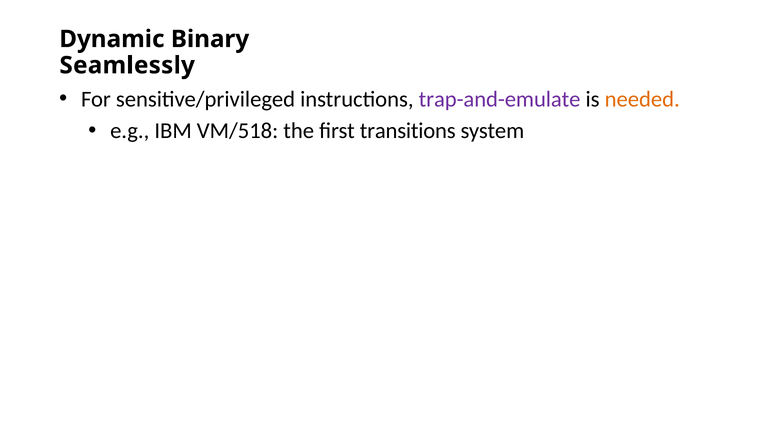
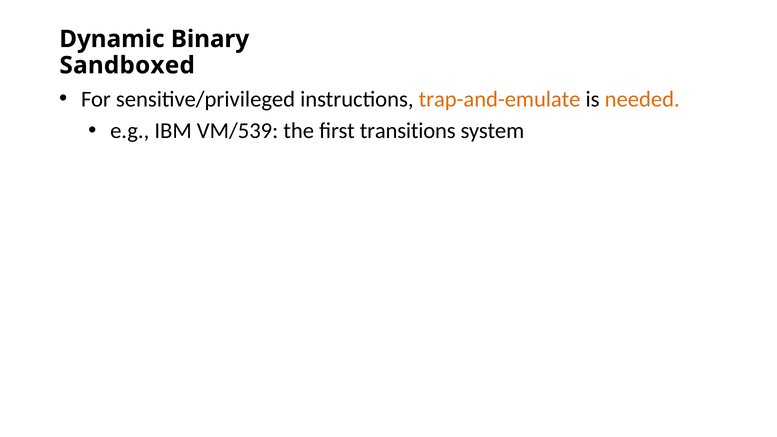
Seamlessly: Seamlessly -> Sandboxed (127, 65)
trap-and-emulate colour: purple -> orange (500, 99)
VM/518: VM/518 -> VM/539 (238, 131)
